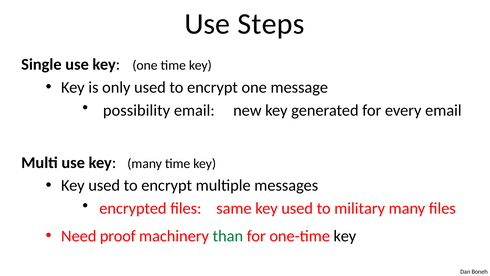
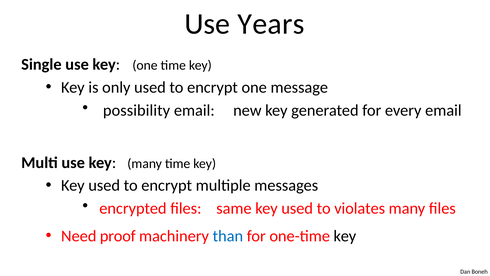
Steps: Steps -> Years (271, 24)
military: military -> violates (360, 208)
than colour: green -> blue (228, 236)
